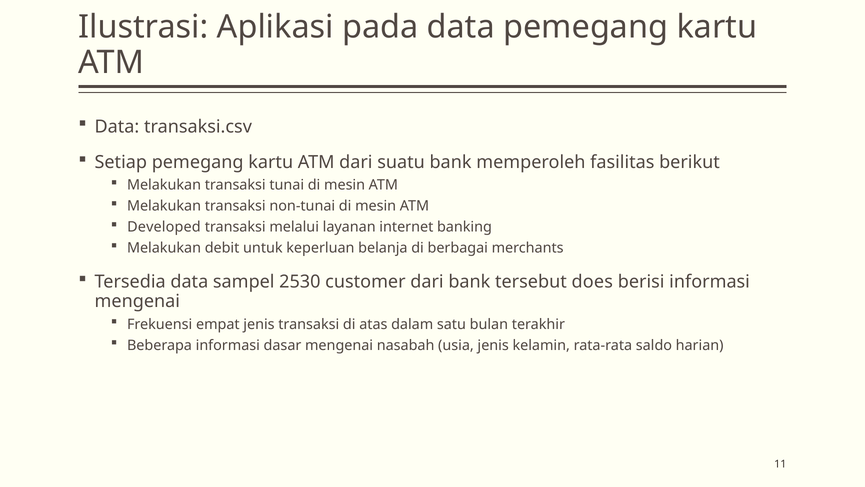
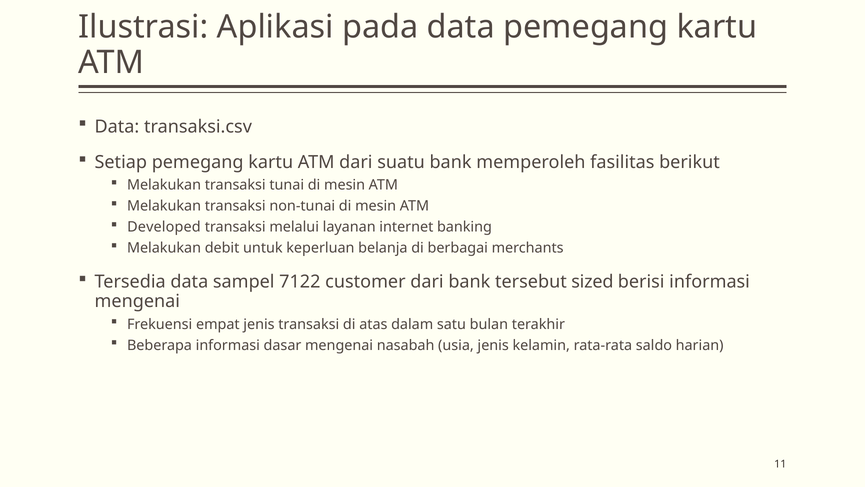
2530: 2530 -> 7122 (300, 282)
does: does -> sized (592, 282)
